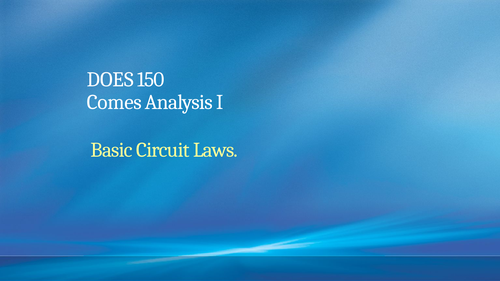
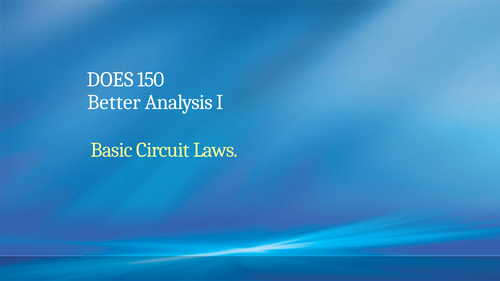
Comes: Comes -> Better (114, 102)
